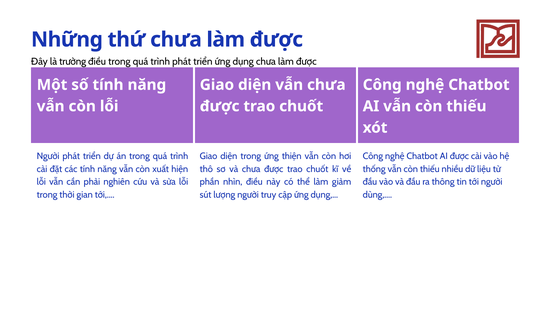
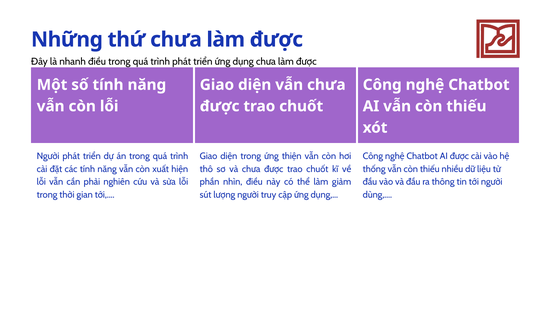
trường: trường -> nhanh (73, 62)
